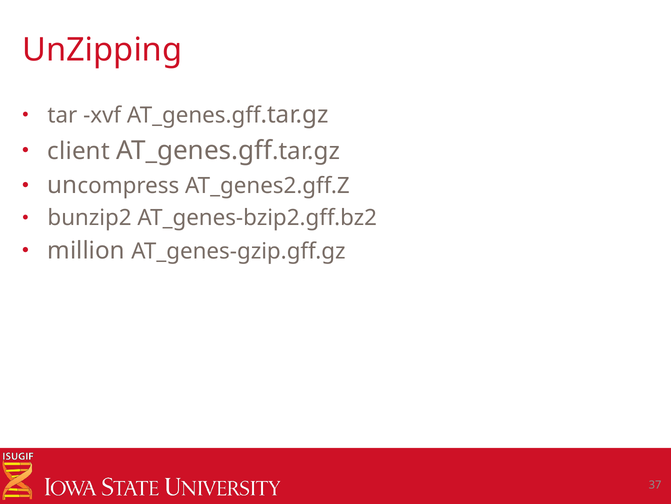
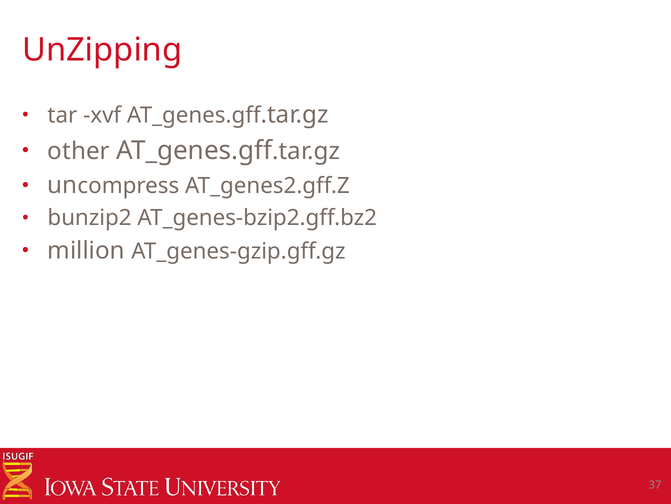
client: client -> other (79, 151)
